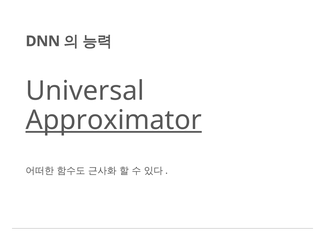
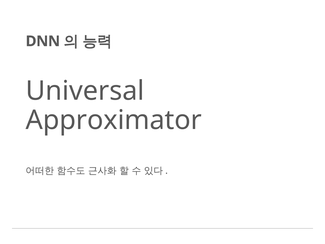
Approximator underline: present -> none (114, 120)
